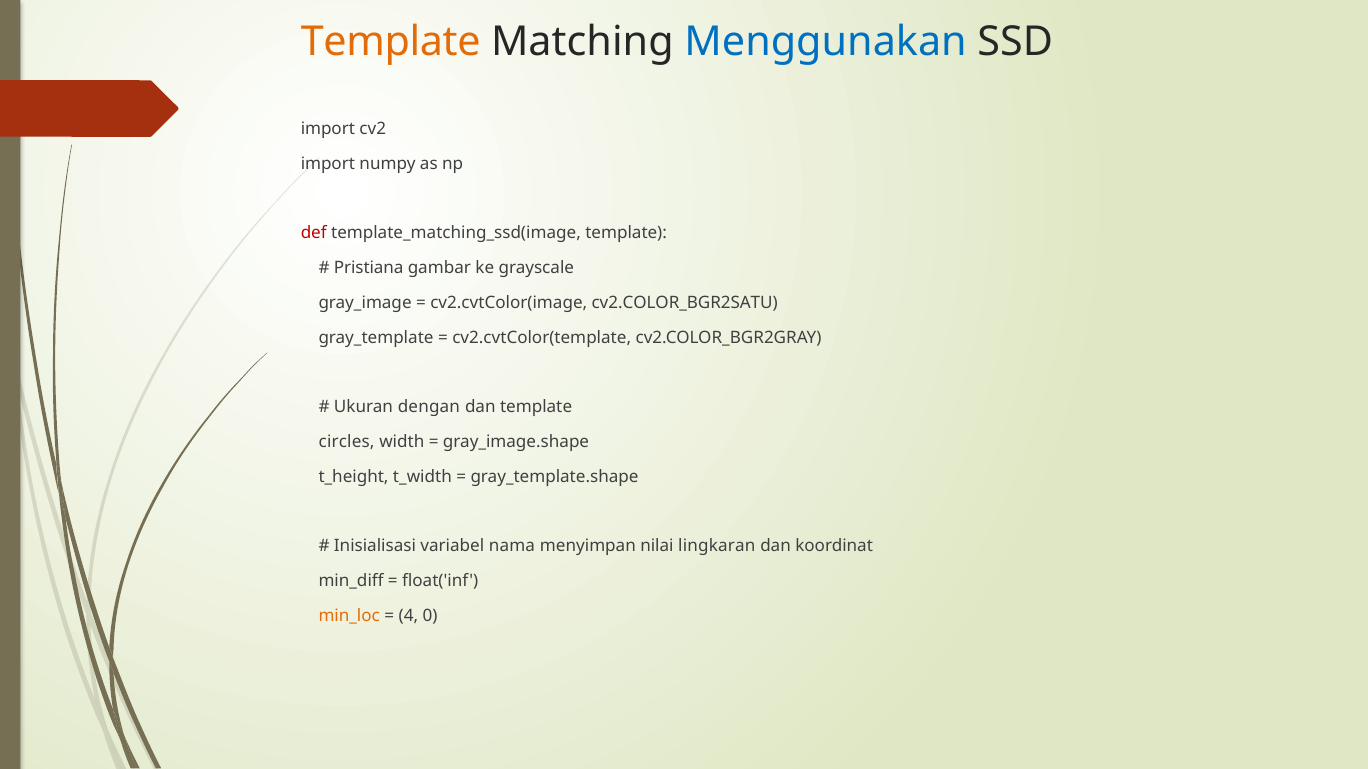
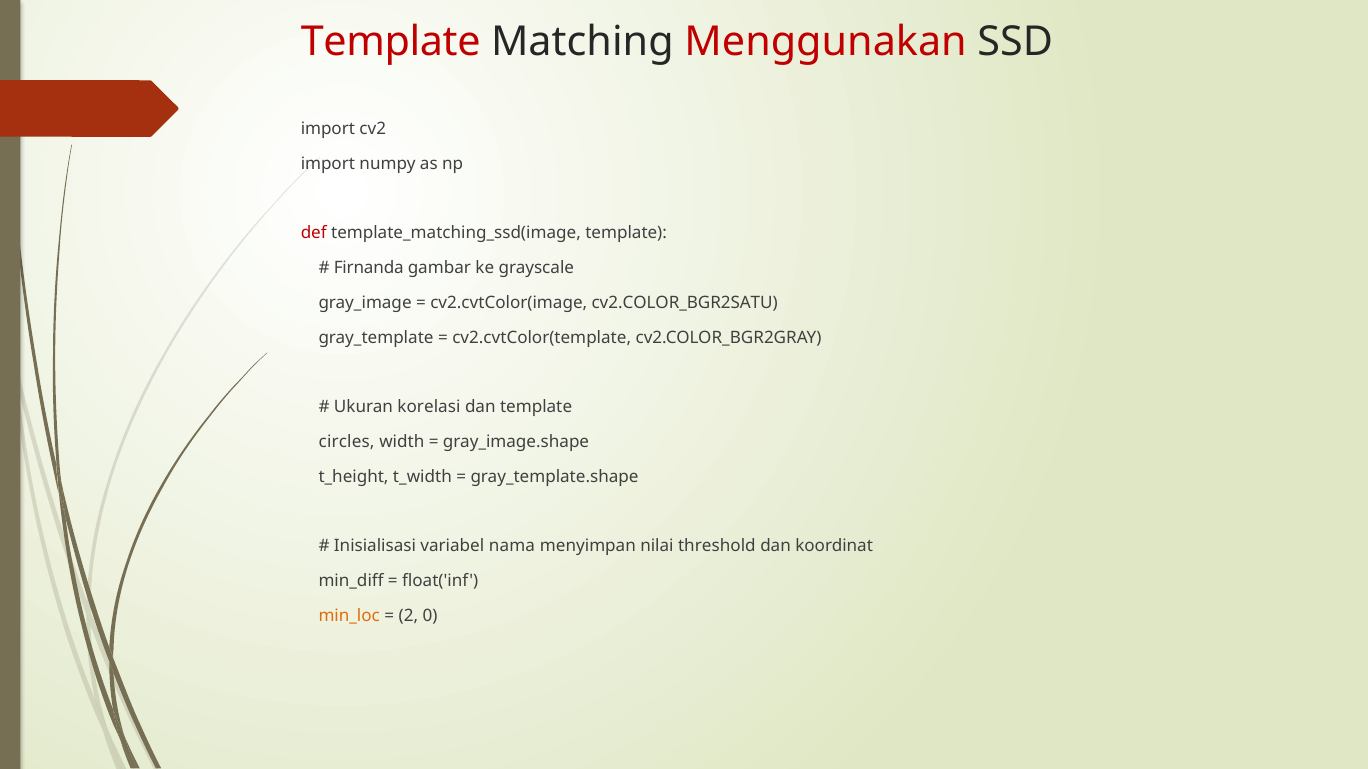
Template colour: orange -> red (391, 42)
Menggunakan colour: blue -> red (826, 42)
Pristiana: Pristiana -> Firnanda (369, 268)
dengan: dengan -> korelasi (429, 407)
lingkaran: lingkaran -> threshold (717, 546)
4: 4 -> 2 (408, 616)
